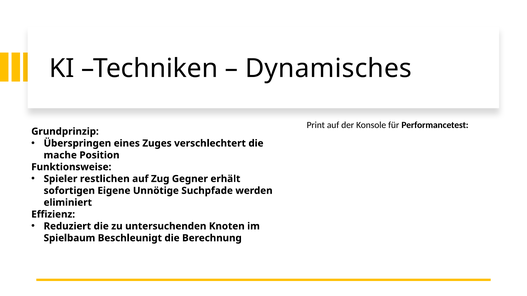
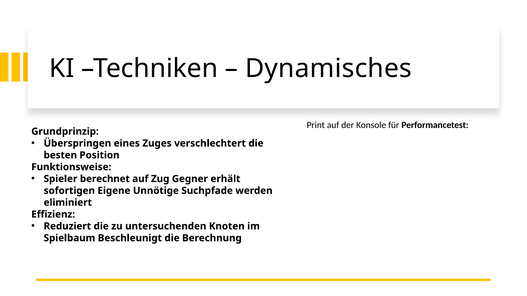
mache: mache -> besten (60, 155)
restlichen: restlichen -> berechnet (105, 179)
